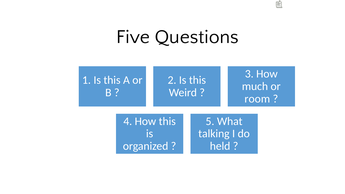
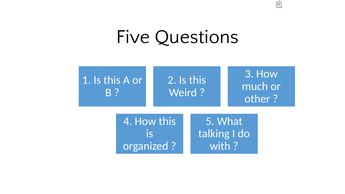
room: room -> other (257, 99)
held: held -> with (220, 146)
